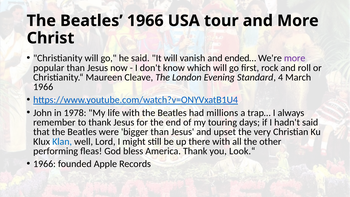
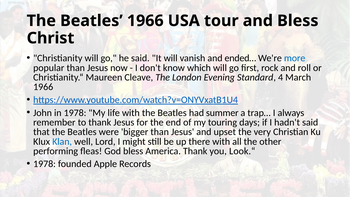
and More: More -> Bless (298, 21)
more colour: purple -> blue (295, 58)
millions: millions -> summer (222, 113)
1966: 1966 -> 1978 (45, 164)
